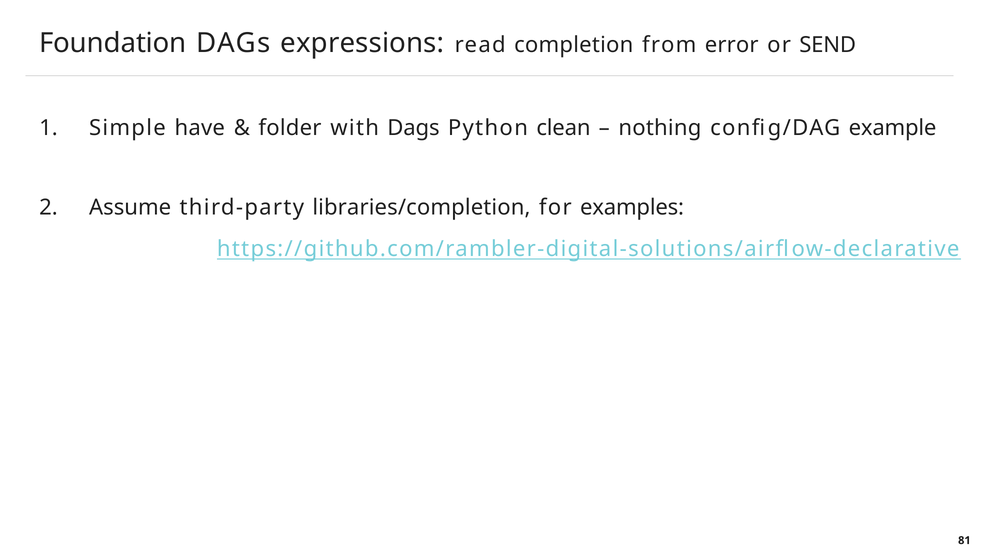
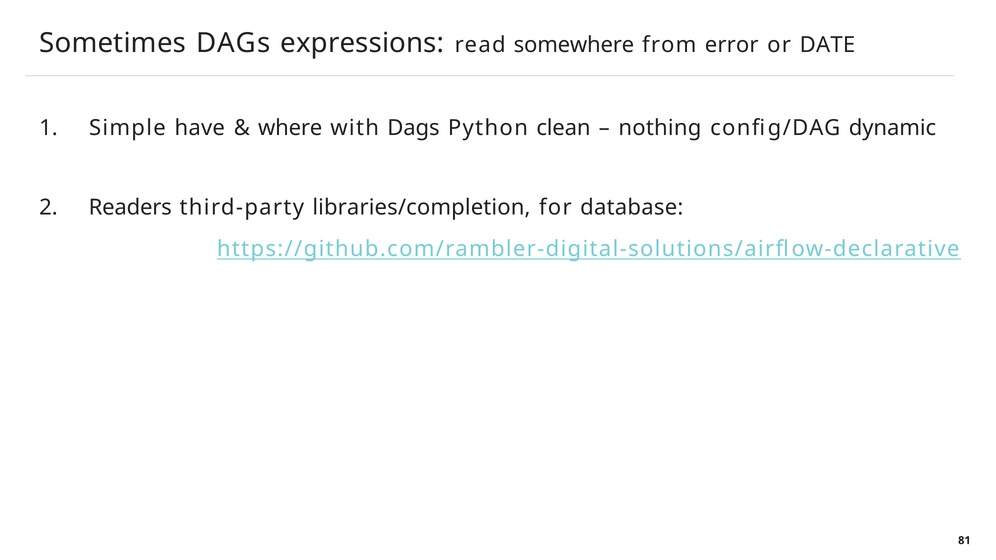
Foundation: Foundation -> Sometimes (113, 43)
completion: completion -> somewhere (574, 45)
SEND: SEND -> DATE (827, 45)
folder: folder -> where (290, 128)
example: example -> dynamic (892, 128)
Assume: Assume -> Readers (130, 208)
examples: examples -> database (632, 208)
